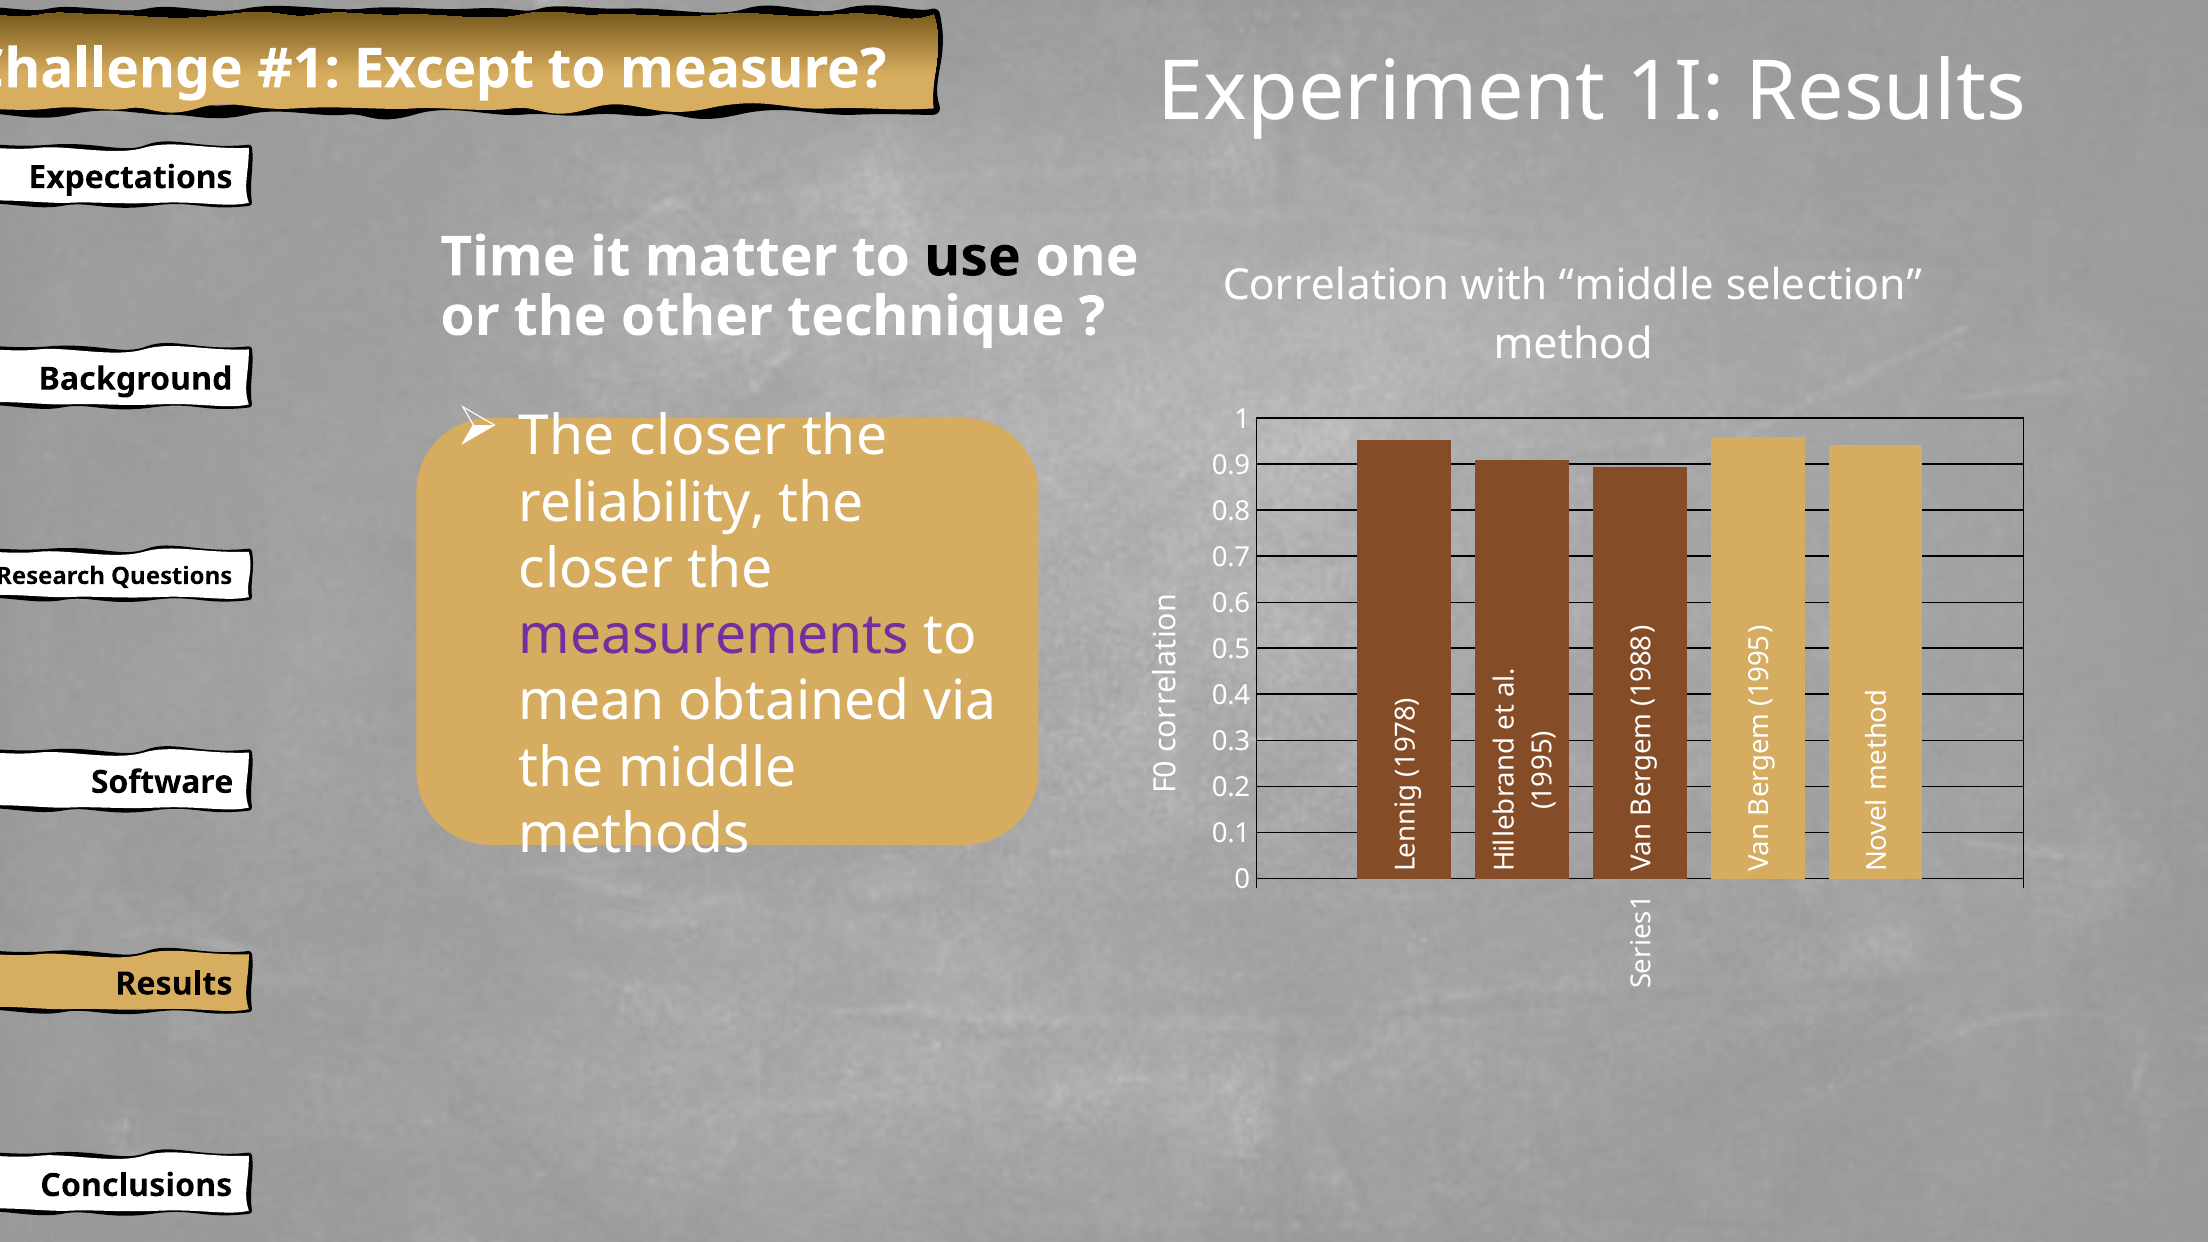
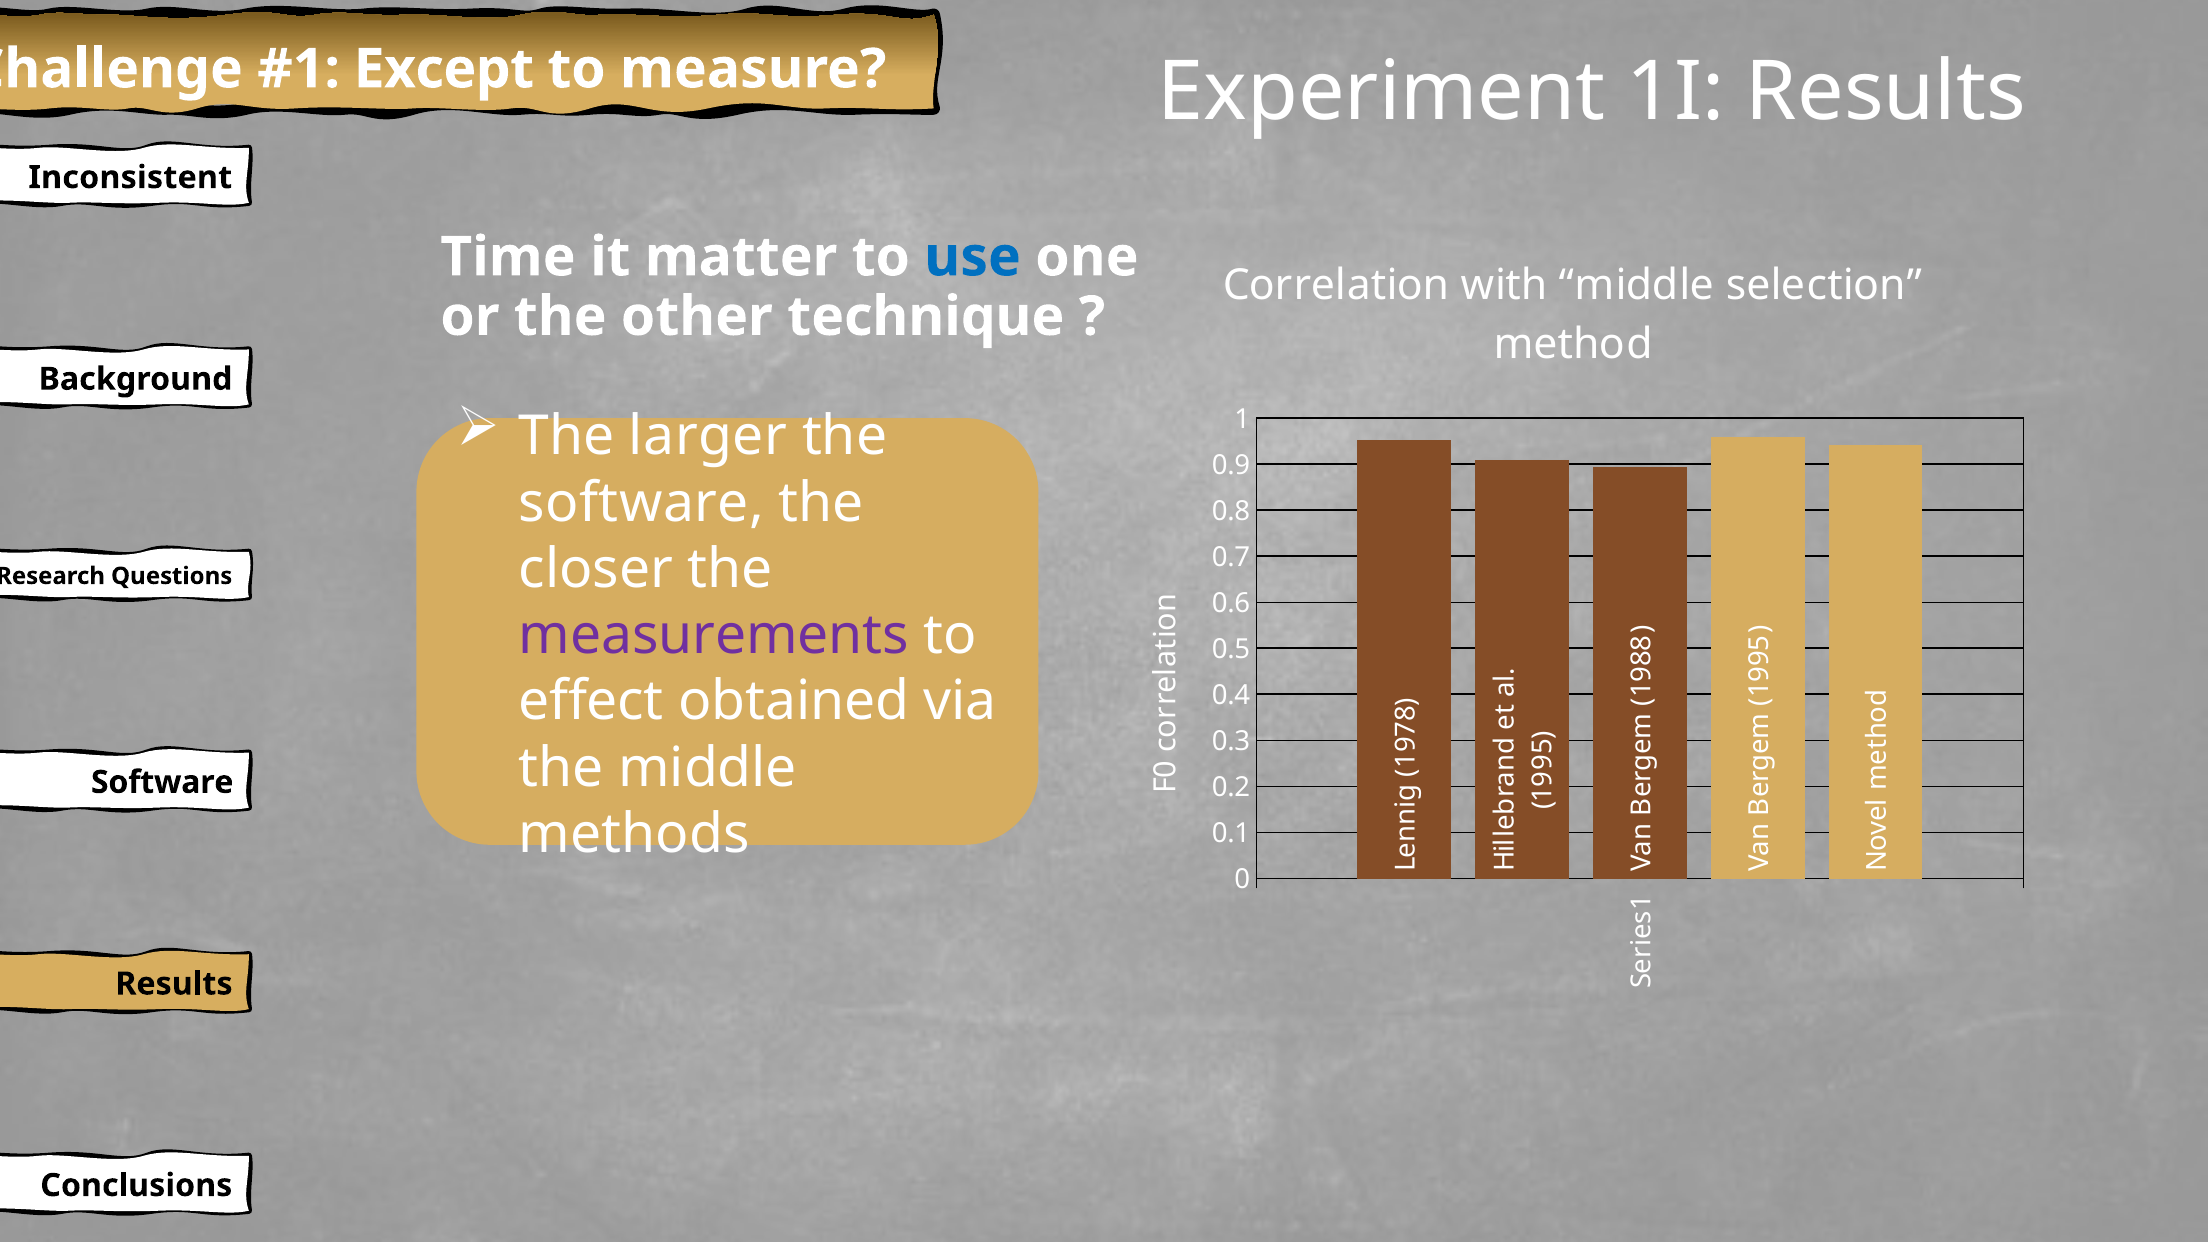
Expectations: Expectations -> Inconsistent (130, 178)
use colour: black -> blue (973, 257)
closer: closer -> larger (708, 437)
reliability: reliability -> software (641, 503)
mean: mean -> effect (591, 702)
